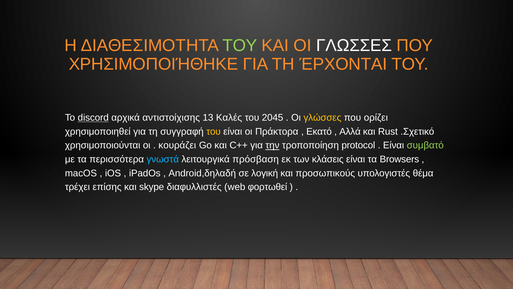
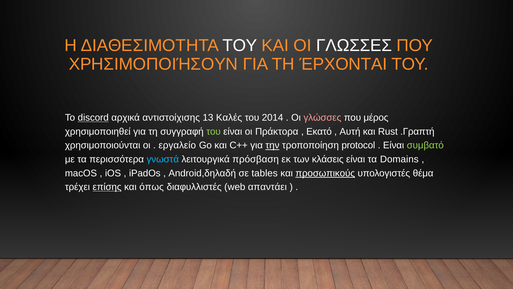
ΤΟΥ colour: light green -> white (240, 45)
ΧΡΗΣΙΜΟΠΟΙΉΘΗΚΕ: ΧΡΗΣΙΜΟΠΟΙΉΘΗΚΕ -> ΧΡΗΣΙΜΟΠΟΙΉΣΟΥΝ (153, 64)
2045: 2045 -> 2014 (273, 118)
γλώσσες colour: yellow -> pink (322, 118)
ορίζει: ορίζει -> μέρος (376, 118)
του colour: yellow -> light green (214, 131)
Αλλά: Αλλά -> Αυτή (350, 131)
.Σχετικό: .Σχετικό -> .Γραπτή (417, 131)
κουράζει: κουράζει -> εργαλείο (177, 145)
Browsers: Browsers -> Domains (399, 159)
λογική: λογική -> tables (265, 173)
προσωπικούς underline: none -> present (325, 173)
επίσης underline: none -> present (107, 187)
skype: skype -> όπως (152, 187)
φορτωθεί: φορτωθεί -> απαντάει (267, 187)
